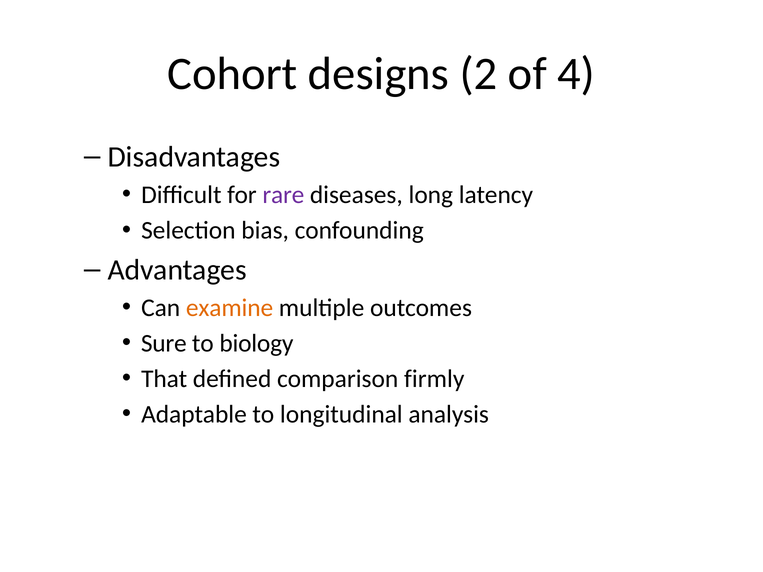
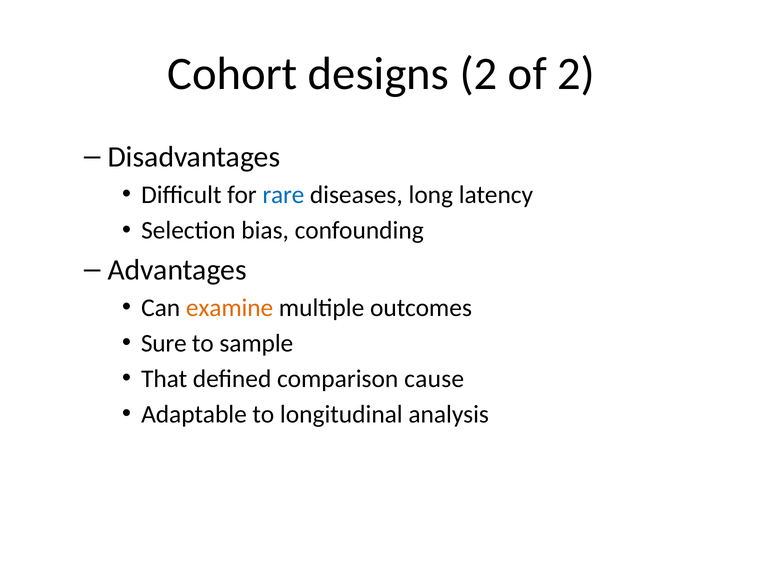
of 4: 4 -> 2 (576, 74)
rare colour: purple -> blue (283, 195)
biology: biology -> sample (256, 343)
firmly: firmly -> cause (434, 379)
